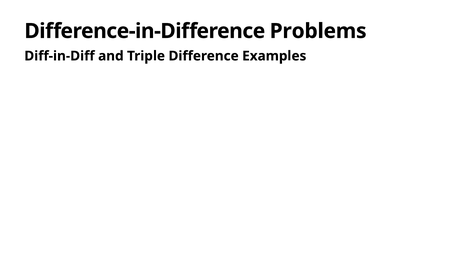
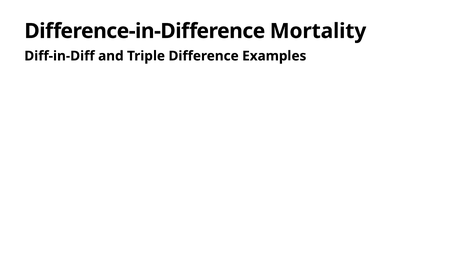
Problems: Problems -> Mortality (318, 31)
